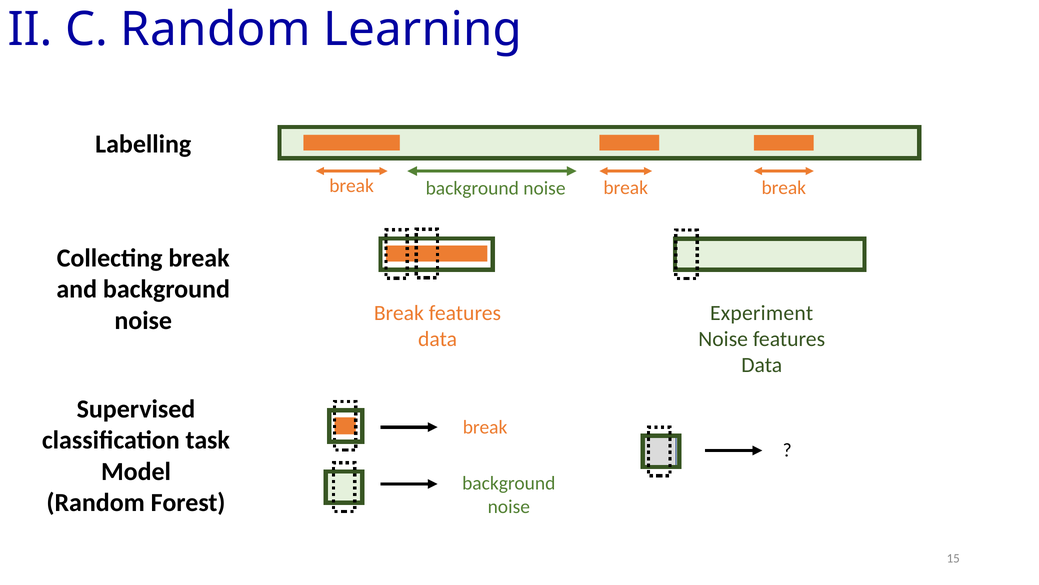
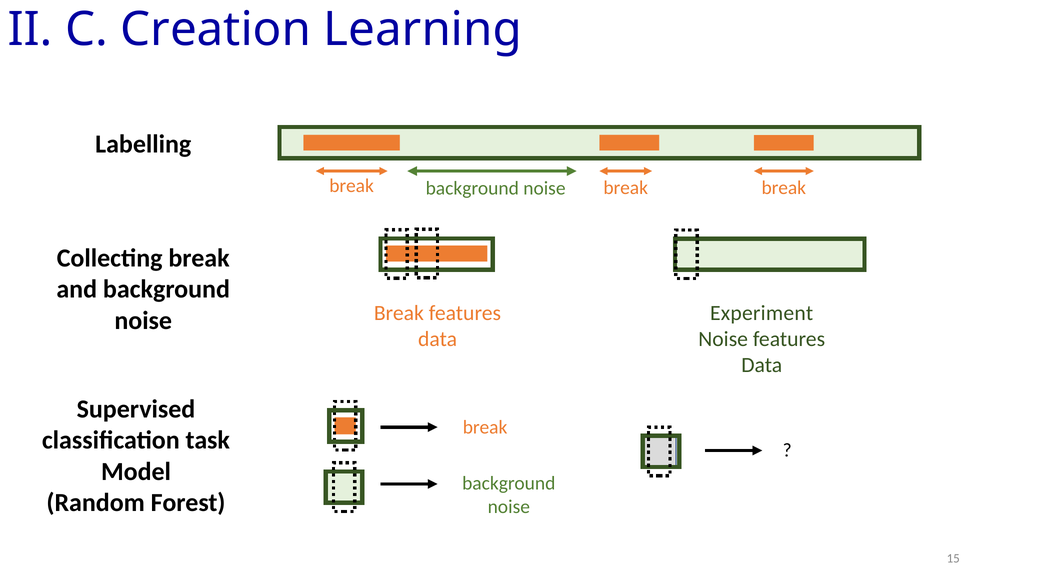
C Random: Random -> Creation (216, 29)
